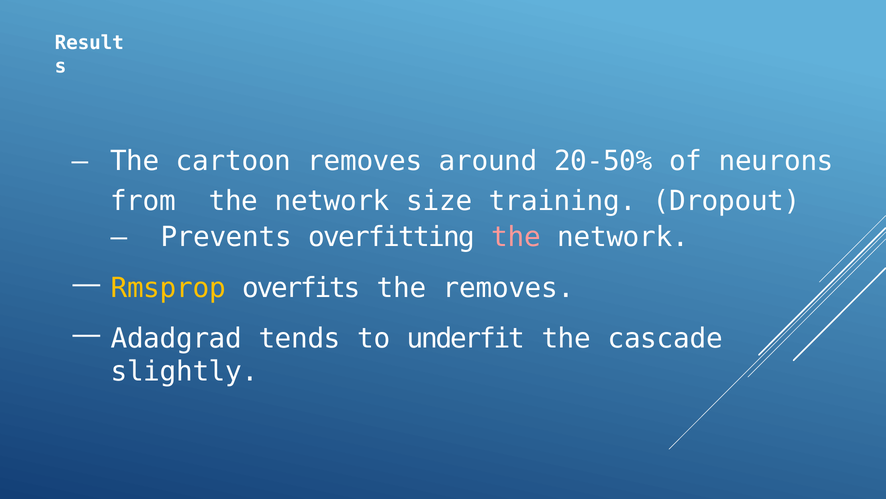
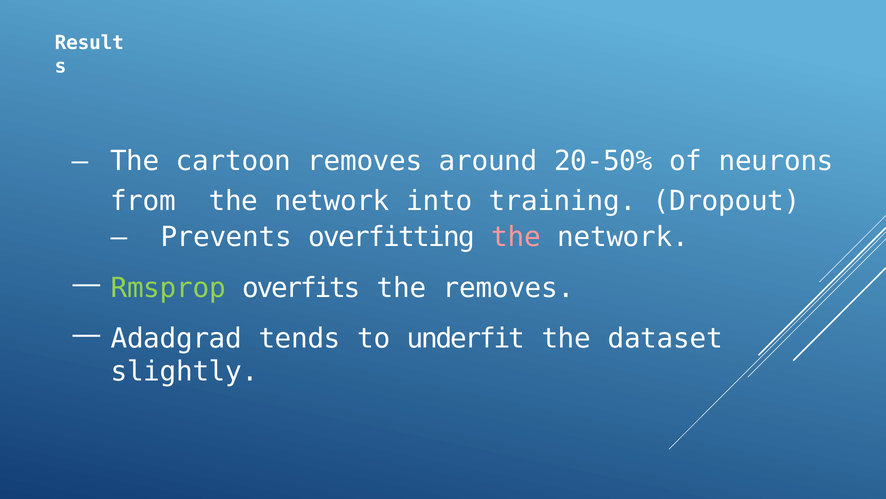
size: size -> into (439, 201)
Rmsprop colour: yellow -> light green (168, 287)
cascade: cascade -> dataset (665, 338)
